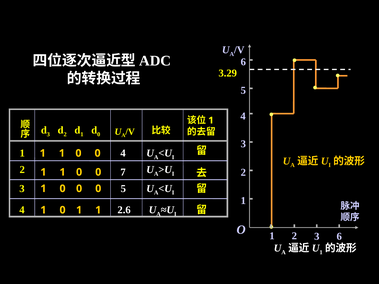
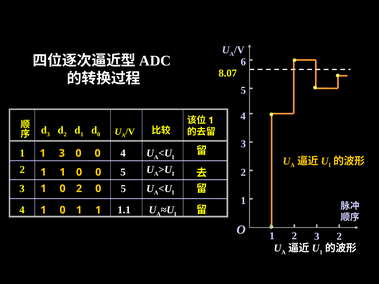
3.29: 3.29 -> 8.07 (228, 73)
1 1 1: 1 -> 3 (62, 153)
2 7: 7 -> 5 (123, 172)
0: 0 -> 2 (79, 189)
2.6: 2.6 -> 1.1 (124, 210)
3 6: 6 -> 2 (339, 237)
